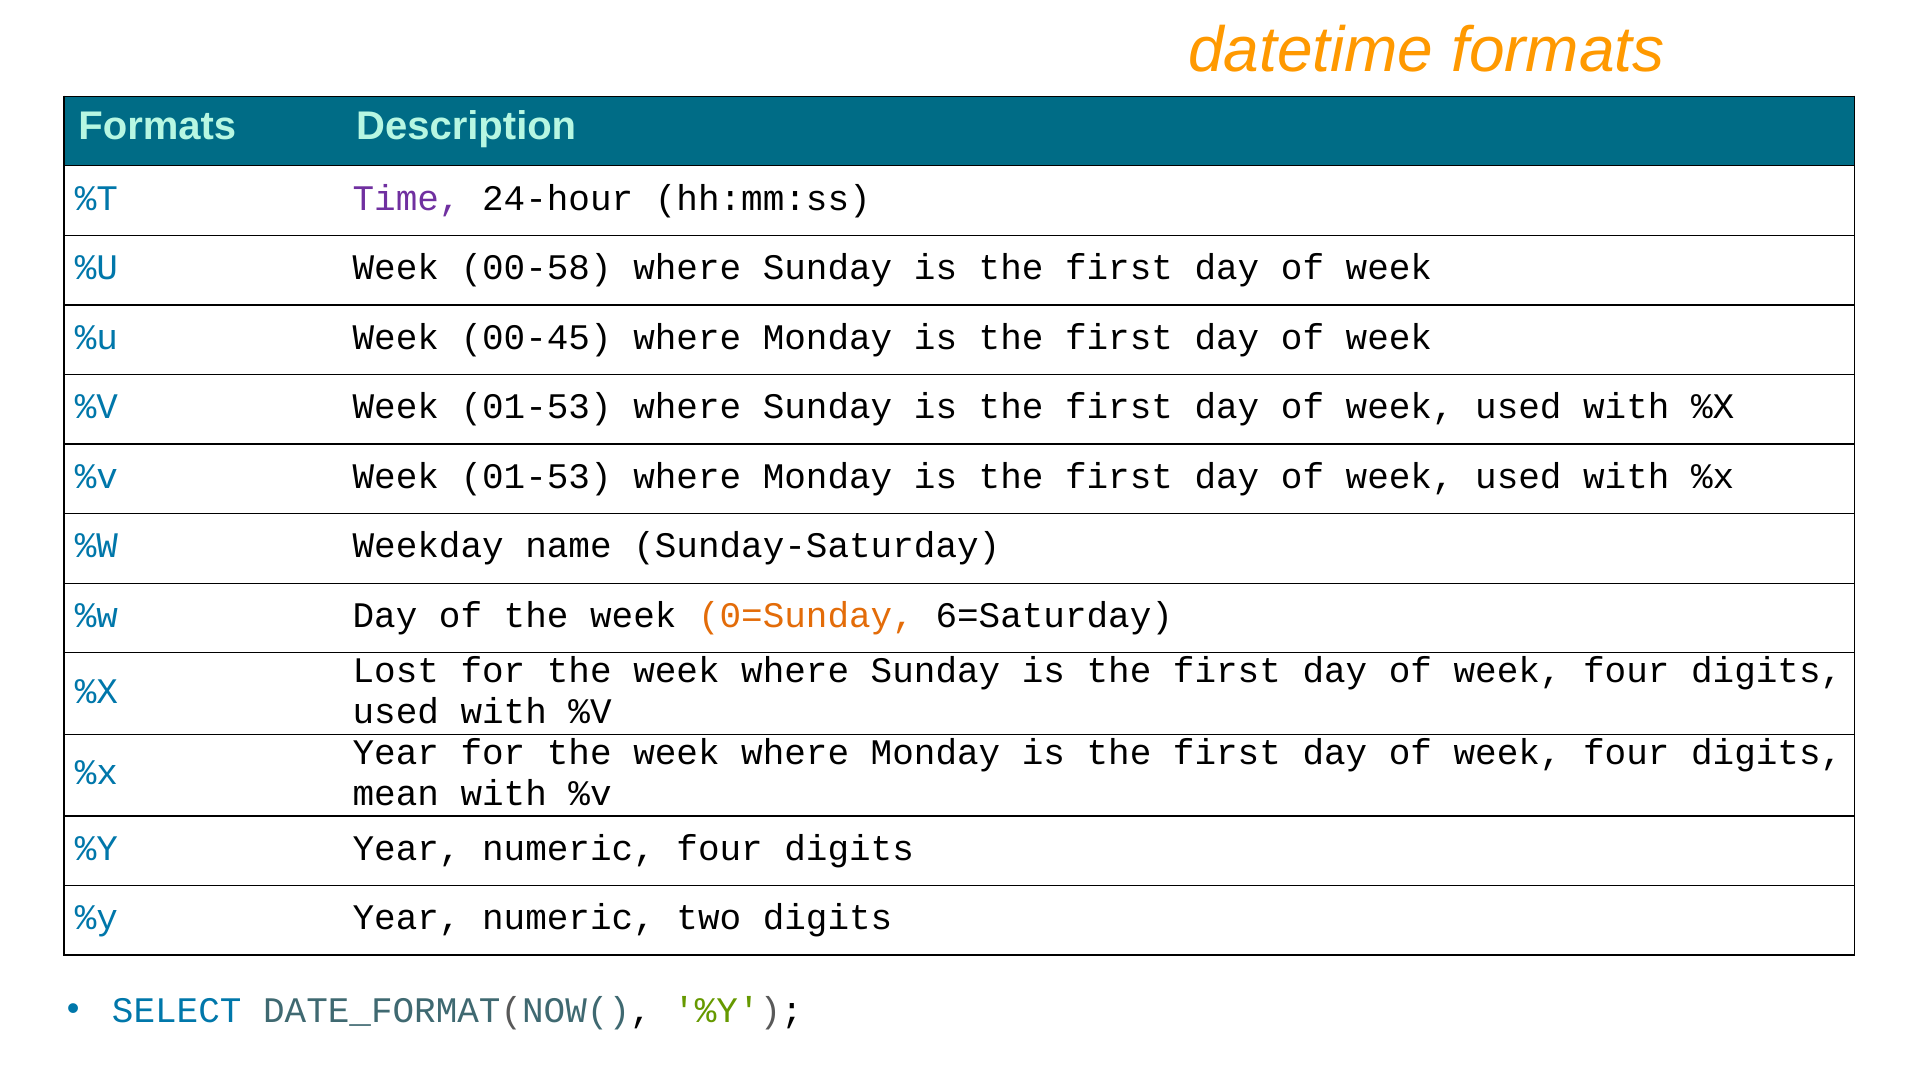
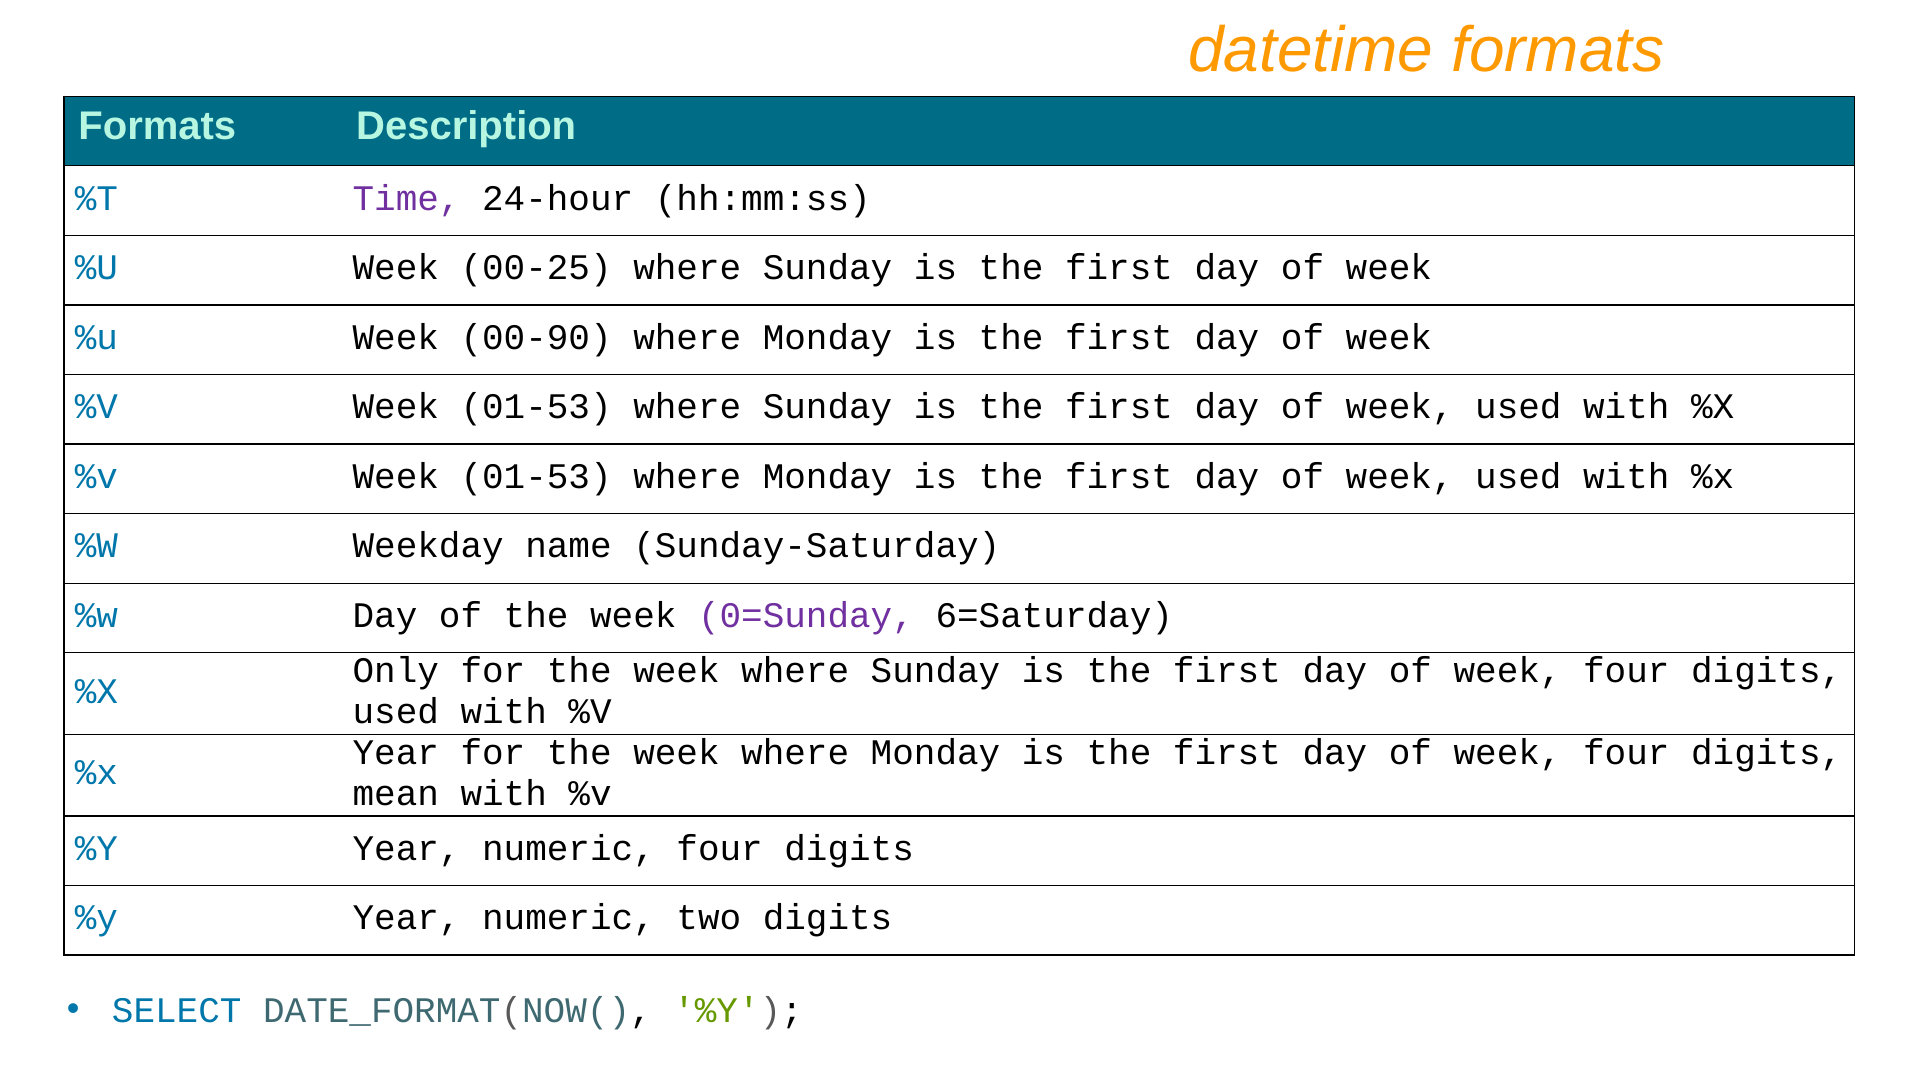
00-58: 00-58 -> 00-25 (536, 268)
00-45: 00-45 -> 00-90 (536, 338)
0=Sunday colour: orange -> purple (806, 616)
Lost: Lost -> Only (396, 671)
